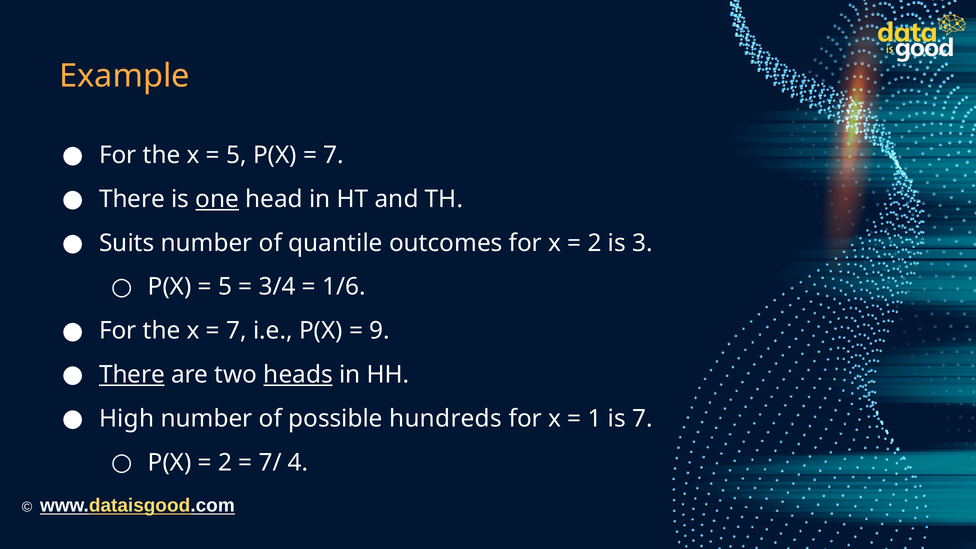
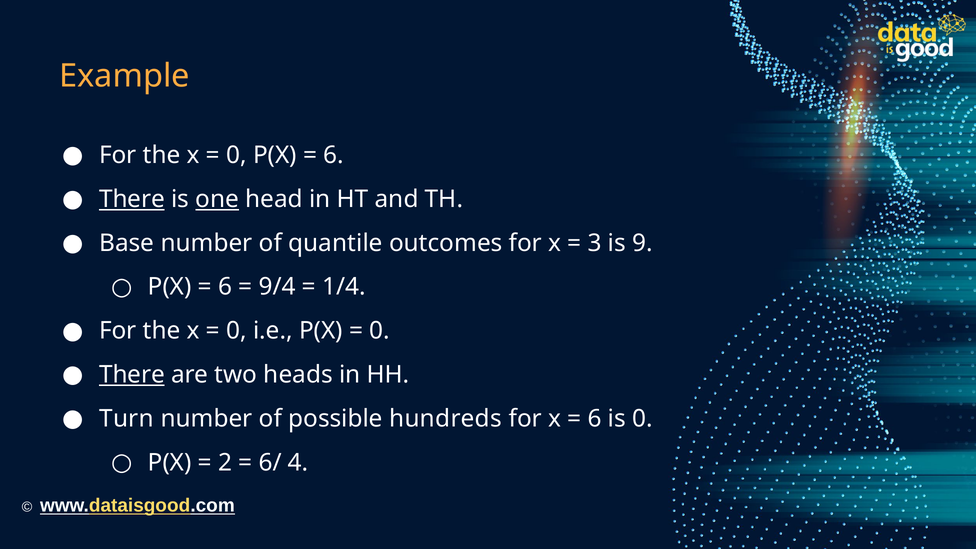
5: 5 -> 0 (237, 155)
7: 7 -> 6 (334, 155)
There underline: none -> present (132, 199)
Suits: Suits -> Base (127, 243)
2: 2 -> 3 (595, 243)
3: 3 -> 9 (643, 243)
5: 5 -> 6 (225, 287)
3/4: 3/4 -> 9/4 (277, 287)
1/6: 1/6 -> 1/4 (344, 287)
7: 7 -> 0 (237, 331)
9: 9 -> 0 (380, 331)
heads underline: present -> none (298, 375)
High: High -> Turn (127, 419)
1: 1 -> 6 (595, 419)
is 7: 7 -> 0 (643, 419)
7/: 7/ -> 6/ (270, 463)
